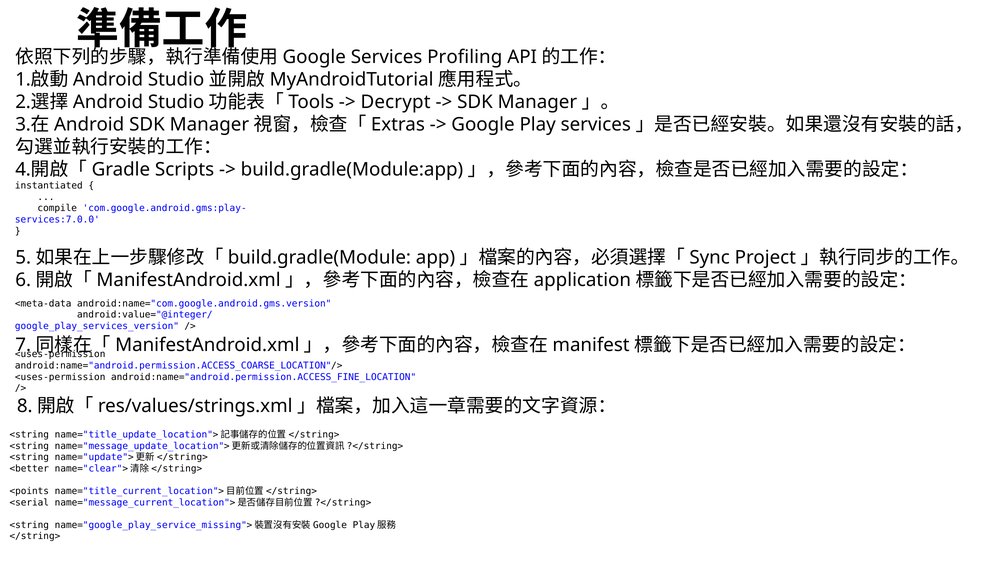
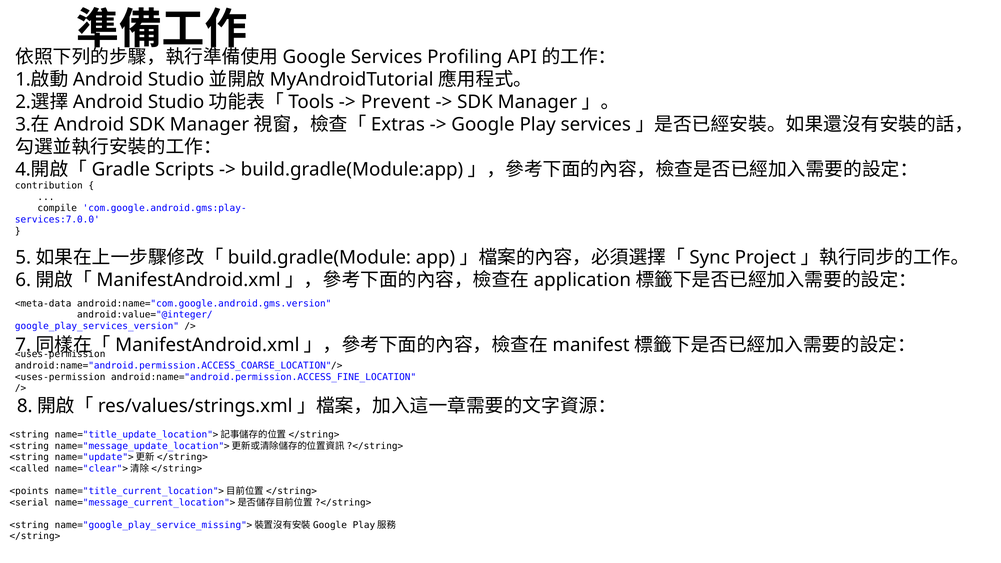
Decrypt: Decrypt -> Prevent (396, 102)
instantiated: instantiated -> contribution (49, 186)
<better: <better -> <called (29, 469)
